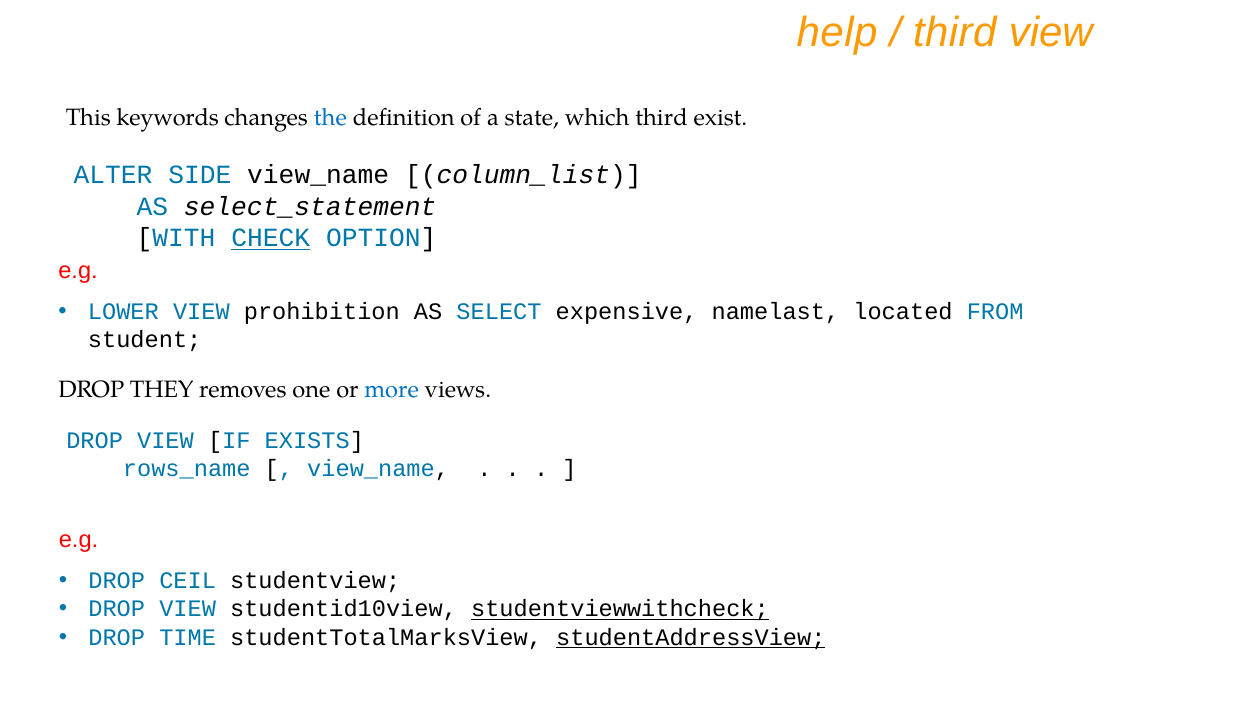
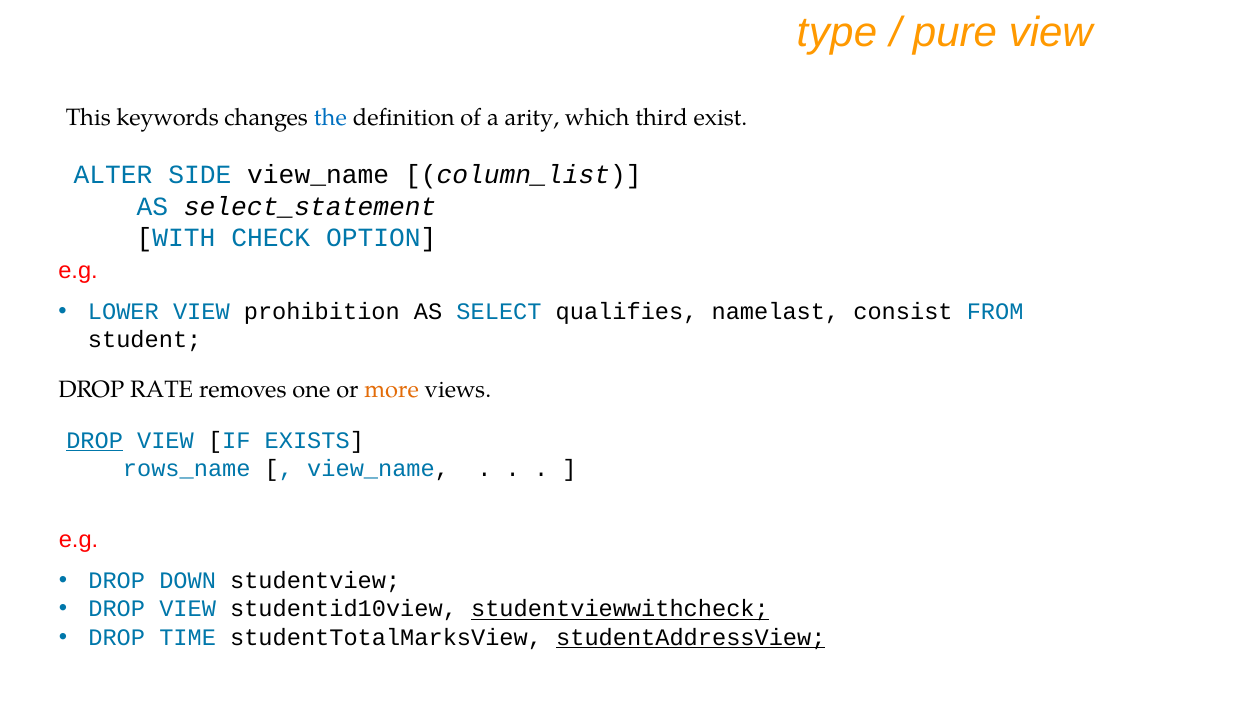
help: help -> type (837, 33)
third: third -> pure (955, 33)
state: state -> arity (532, 118)
CHECK underline: present -> none (271, 238)
expensive: expensive -> qualifies (627, 312)
located: located -> consist (903, 312)
THEY: THEY -> RATE (162, 390)
more colour: blue -> orange (392, 390)
DROP underline: none -> present (95, 440)
CEIL: CEIL -> DOWN (188, 581)
